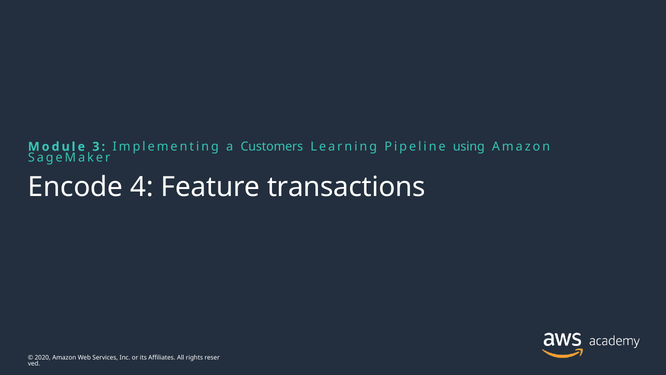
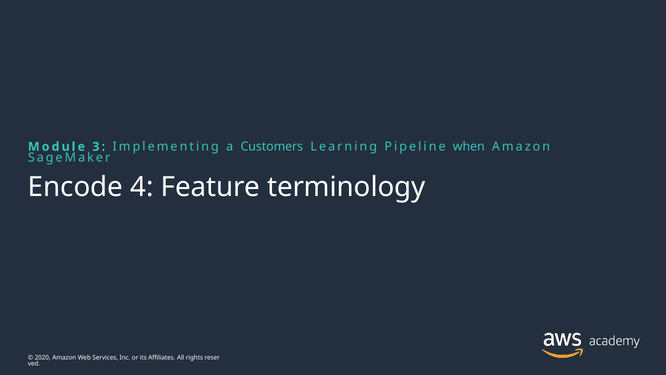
using: using -> when (469, 147)
transactions: transactions -> terminology (346, 187)
